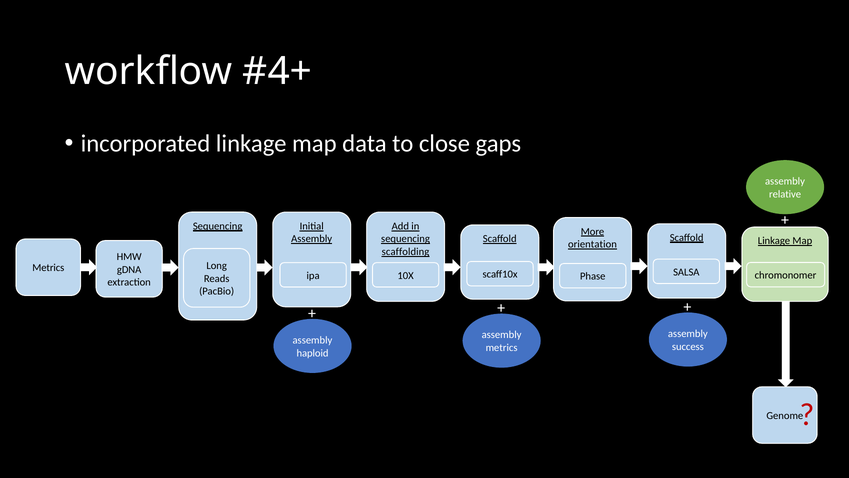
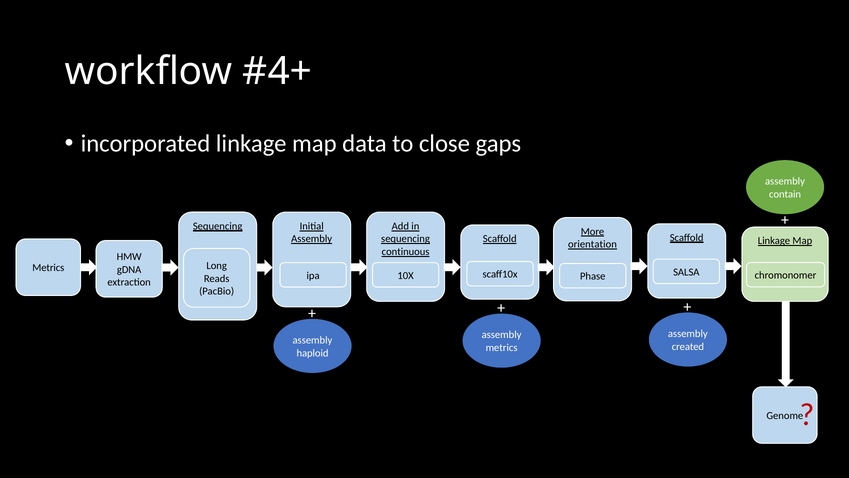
relative: relative -> contain (785, 194)
scaffolding: scaffolding -> continuous (406, 251)
success: success -> created (688, 346)
